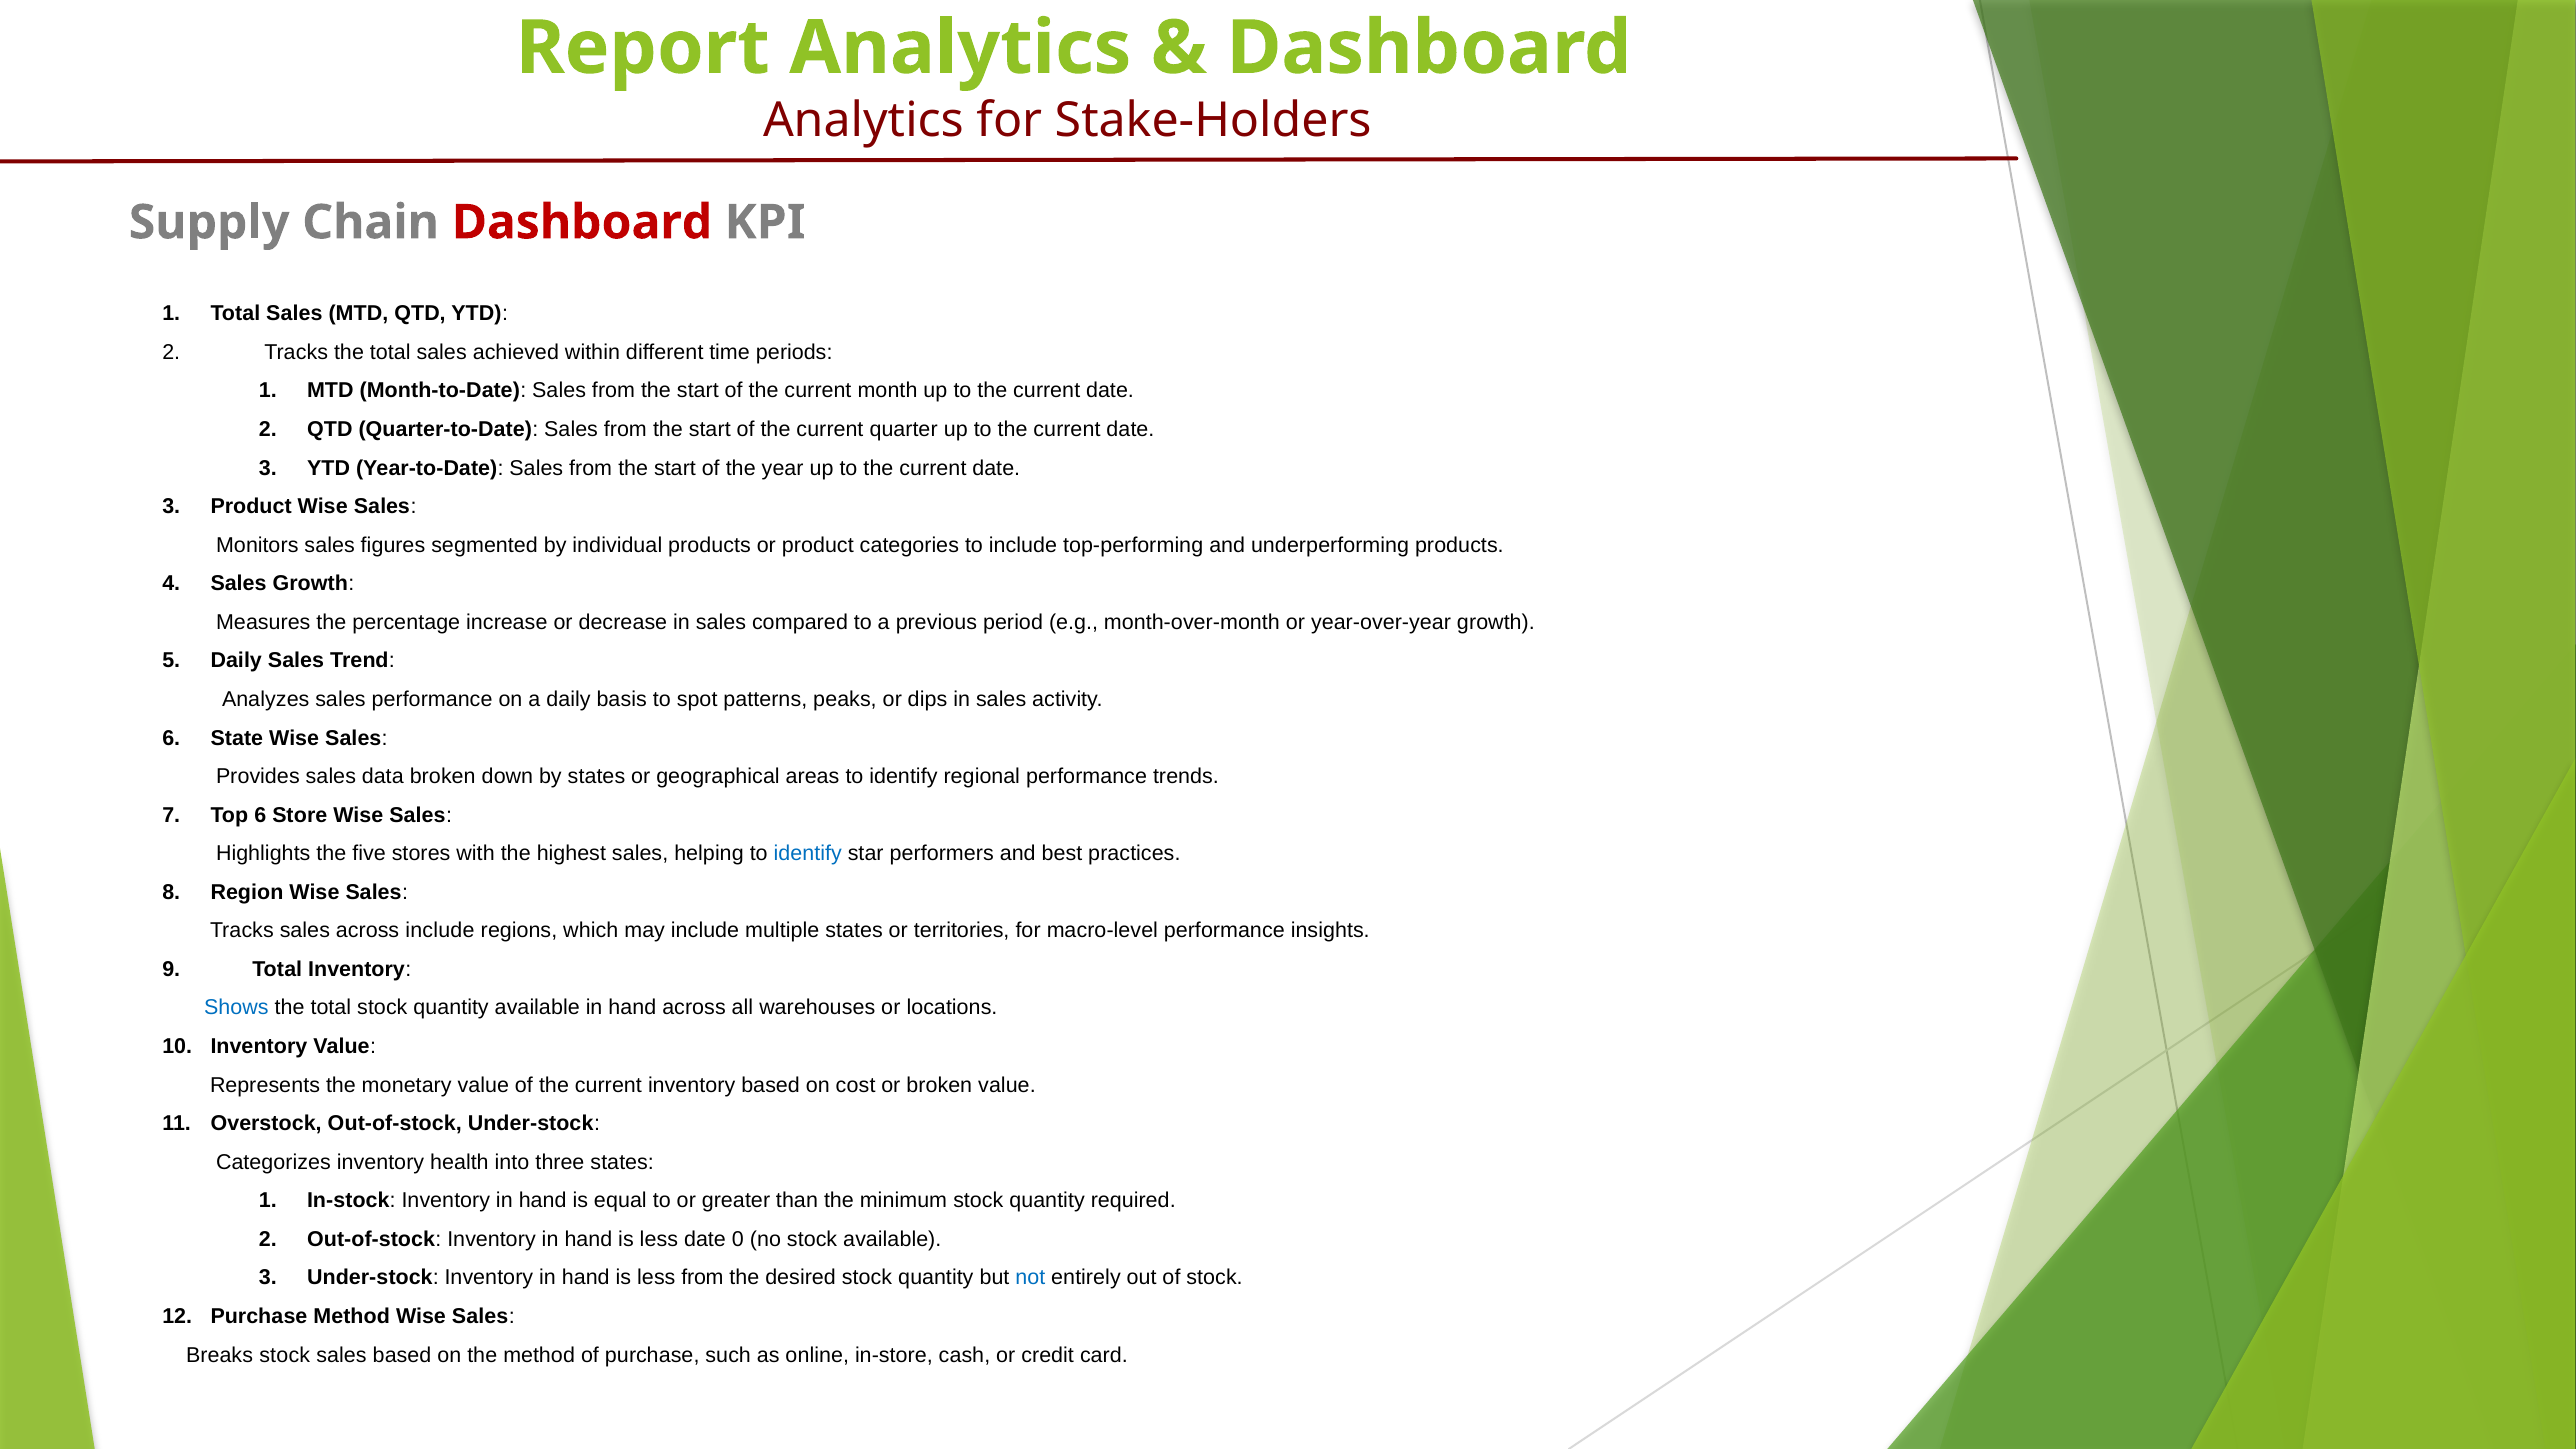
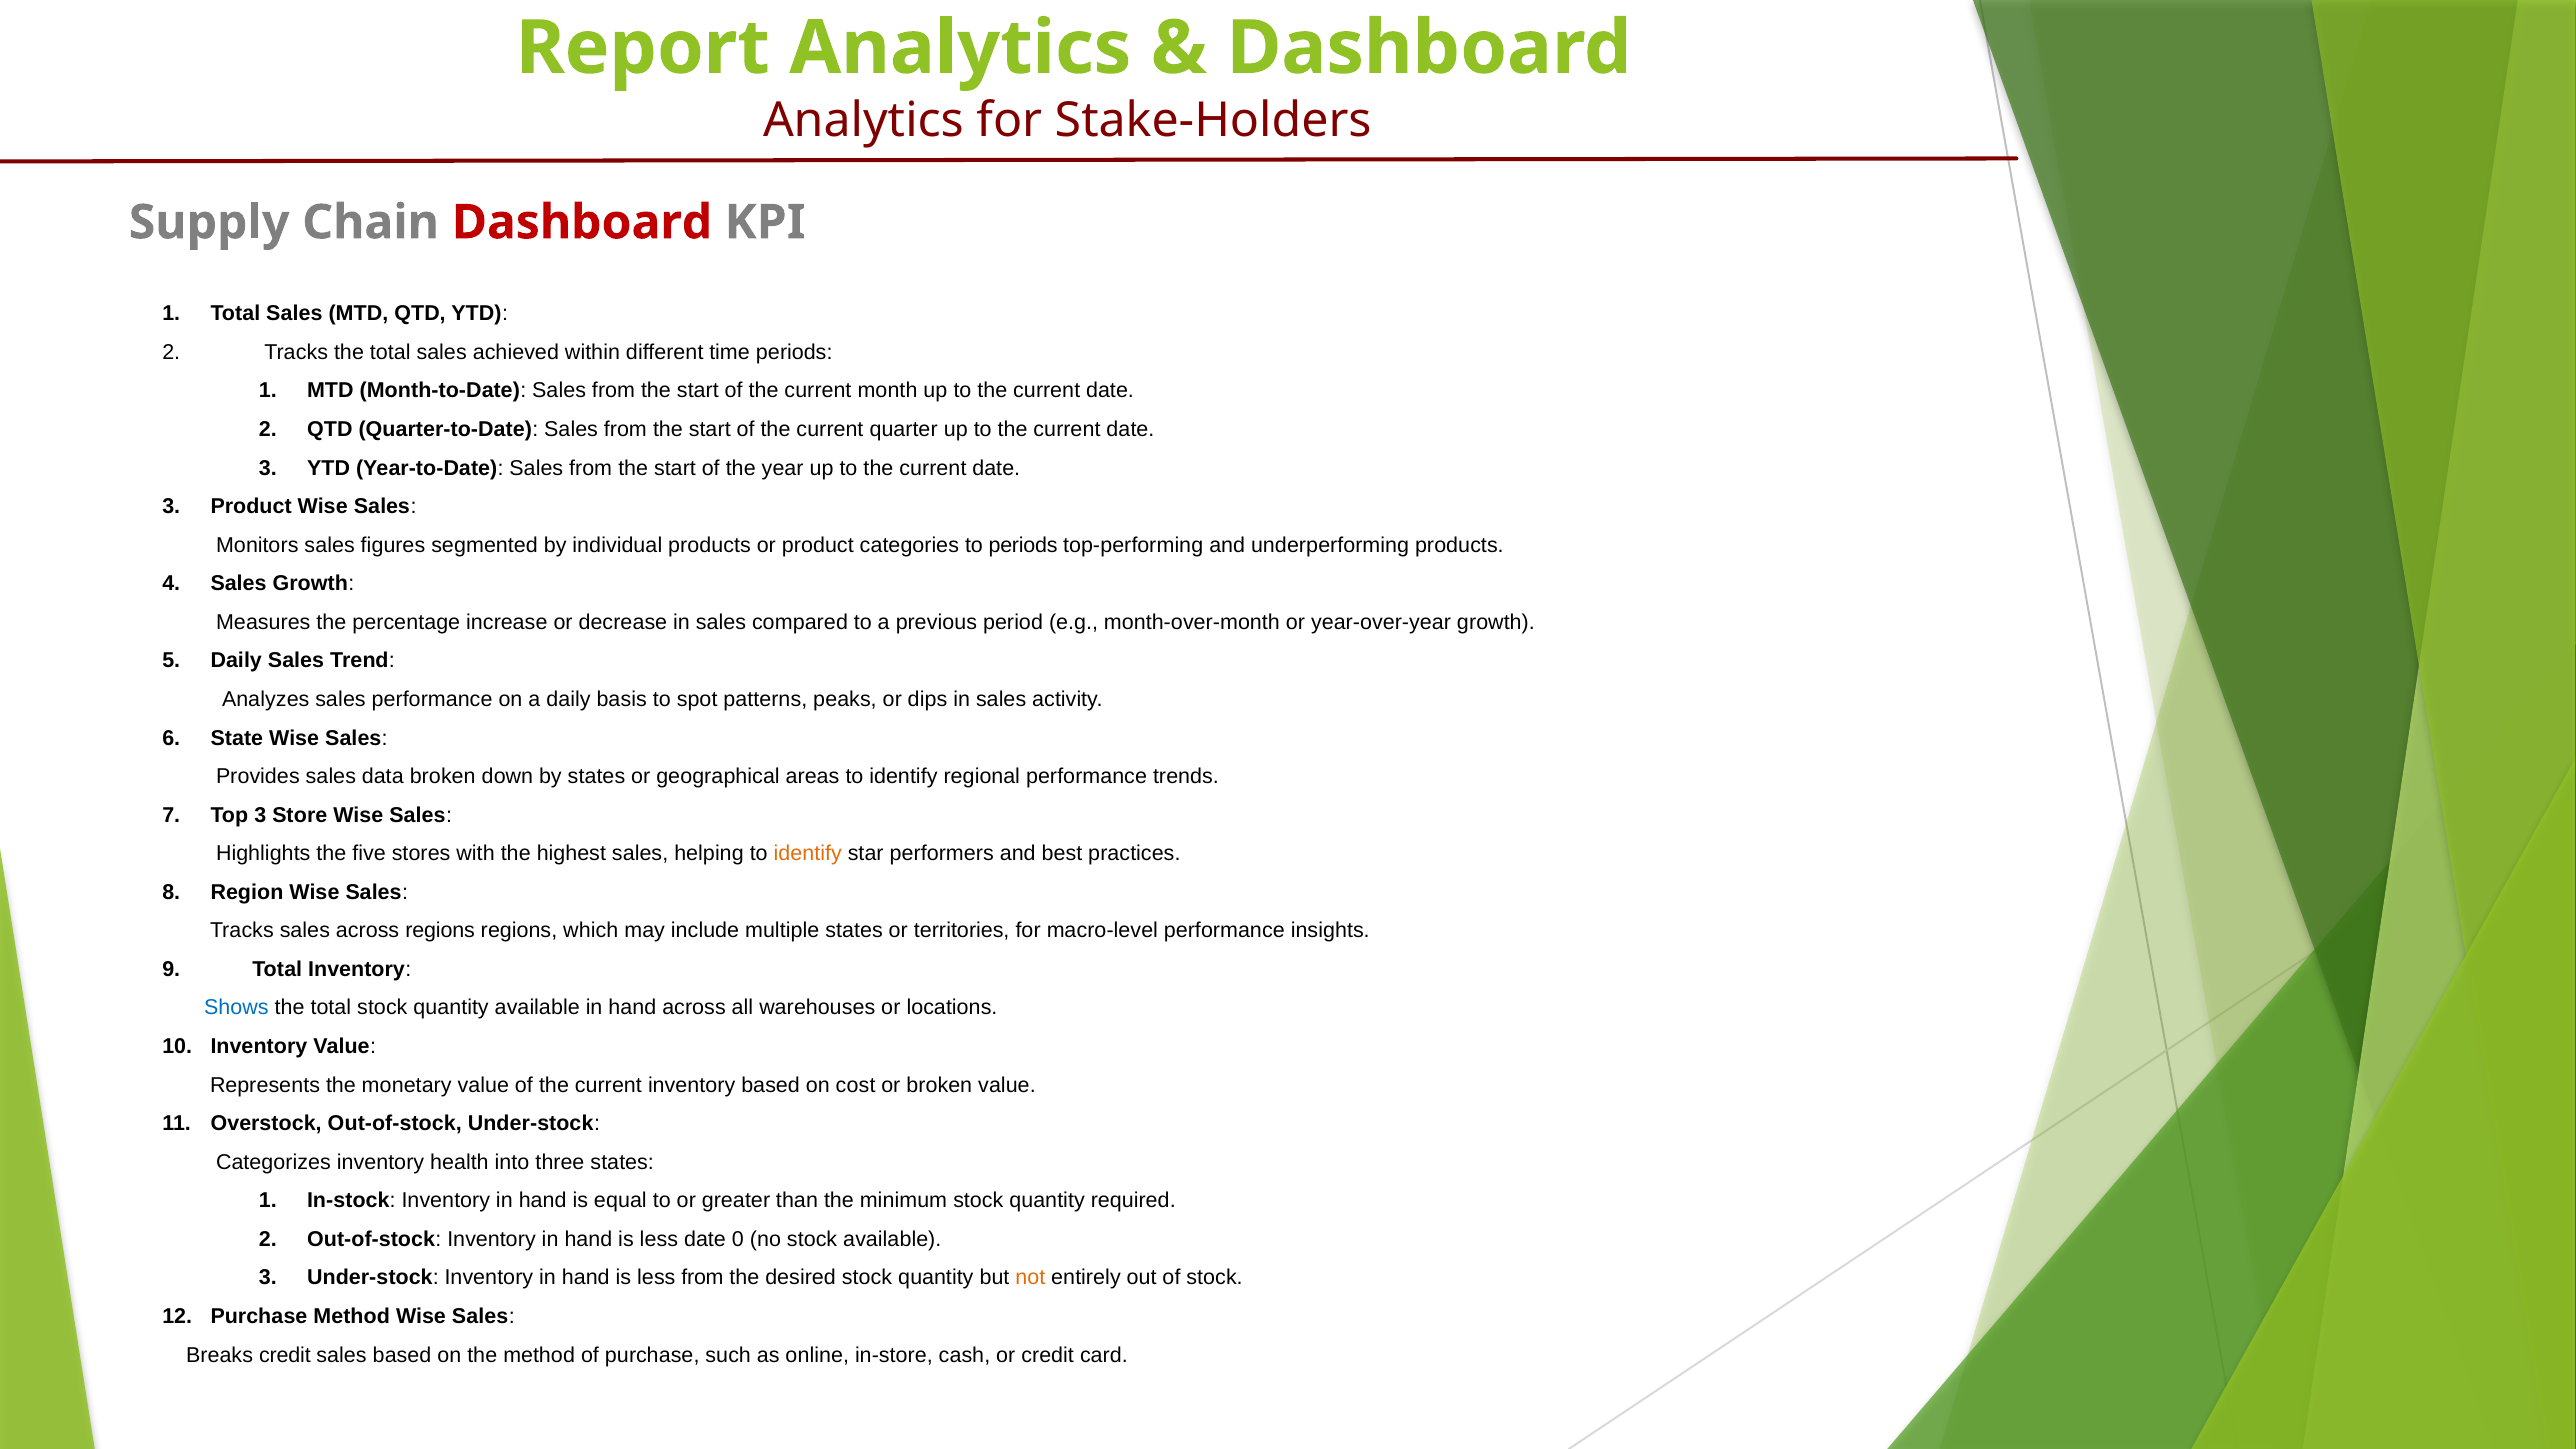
to include: include -> periods (1023, 545)
Top 6: 6 -> 3 (260, 815)
identify colour: blue -> orange (808, 854)
across include: include -> regions (440, 931)
not colour: blue -> orange (1030, 1278)
Breaks stock: stock -> credit (285, 1355)
